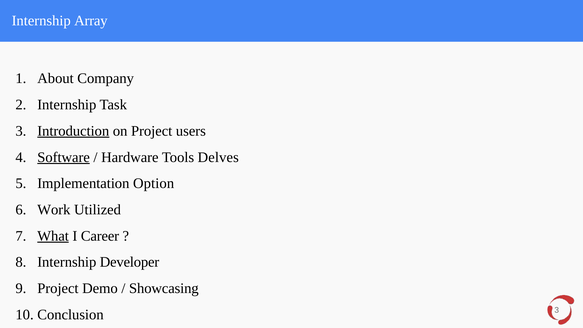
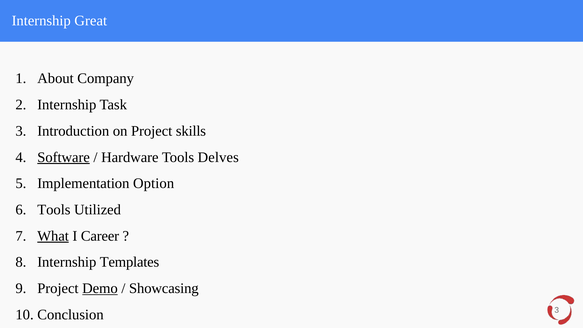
Array: Array -> Great (91, 21)
Introduction underline: present -> none (73, 131)
users: users -> skills (191, 131)
Work: Work -> Tools (54, 210)
Developer: Developer -> Templates (130, 262)
Demo underline: none -> present (100, 288)
